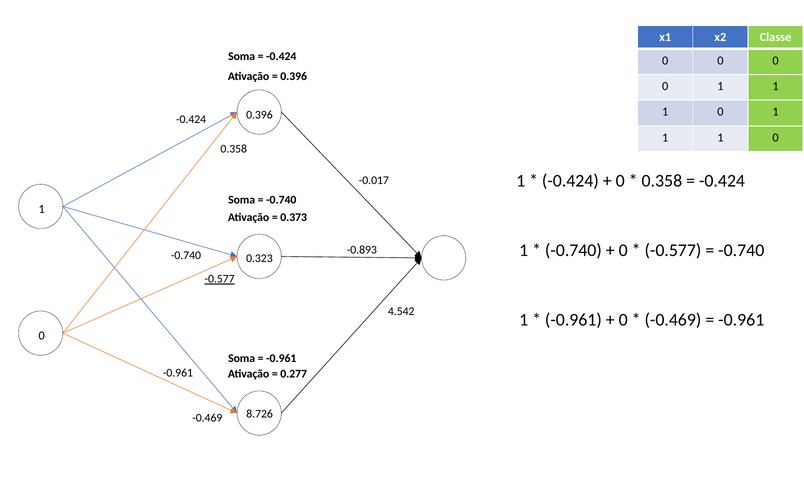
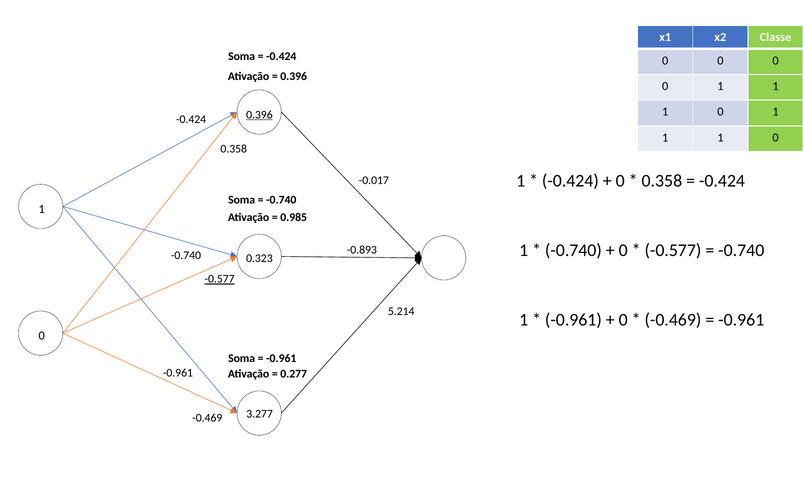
0.396 underline: none -> present (259, 115)
0.373: 0.373 -> 0.985 (294, 217)
4.542: 4.542 -> 5.214 (401, 311)
8.726: 8.726 -> 3.277 (260, 414)
